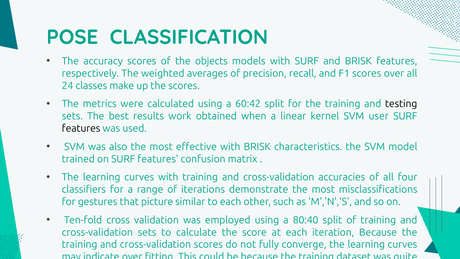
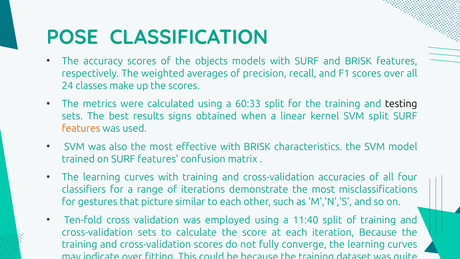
60:42: 60:42 -> 60:33 (248, 104)
work: work -> signs (180, 116)
SVM user: user -> split (379, 116)
features colour: black -> orange (81, 128)
80:40: 80:40 -> 11:40 (306, 220)
